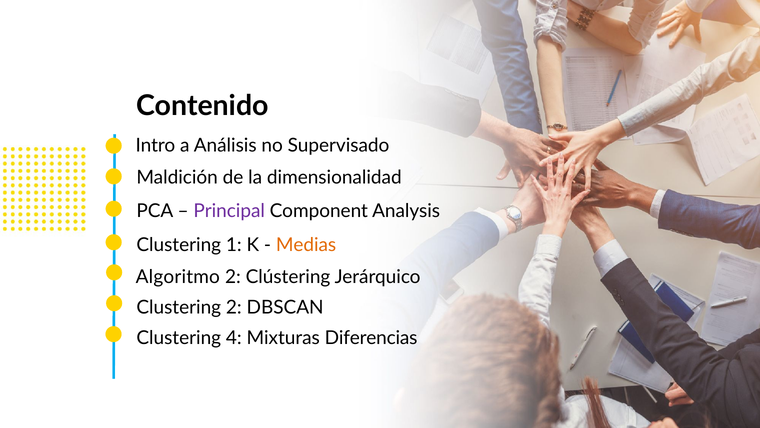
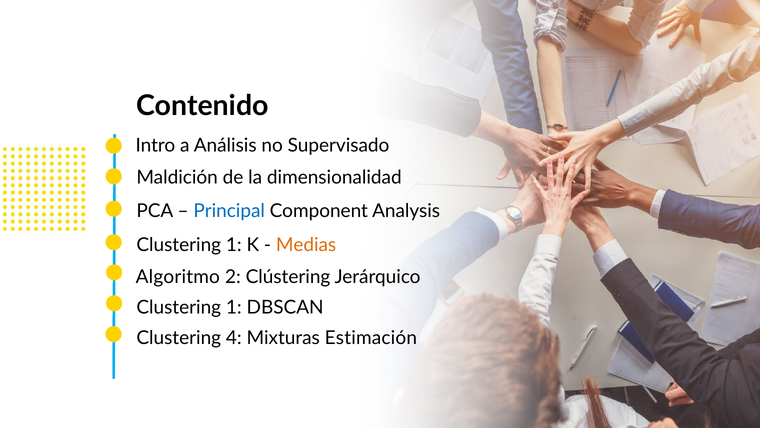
Principal colour: purple -> blue (229, 211)
2: 2 -> 1 (234, 307)
Diferencias: Diferencias -> Estimación (371, 338)
